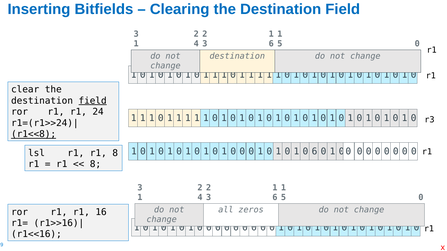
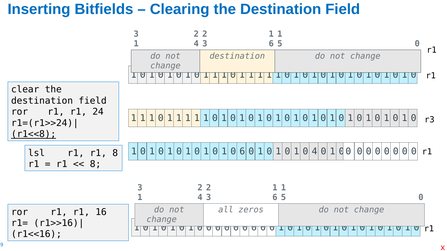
field underline: present -> none (93, 101)
0: 0 -> 6 (242, 152)
0 6: 6 -> 4 (314, 152)
